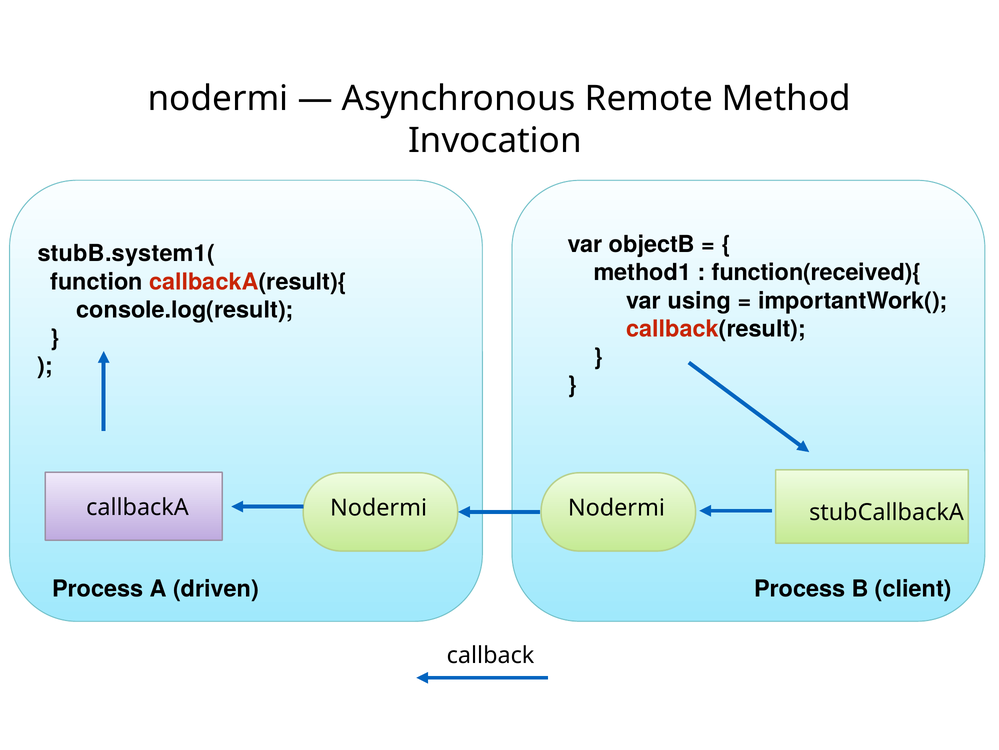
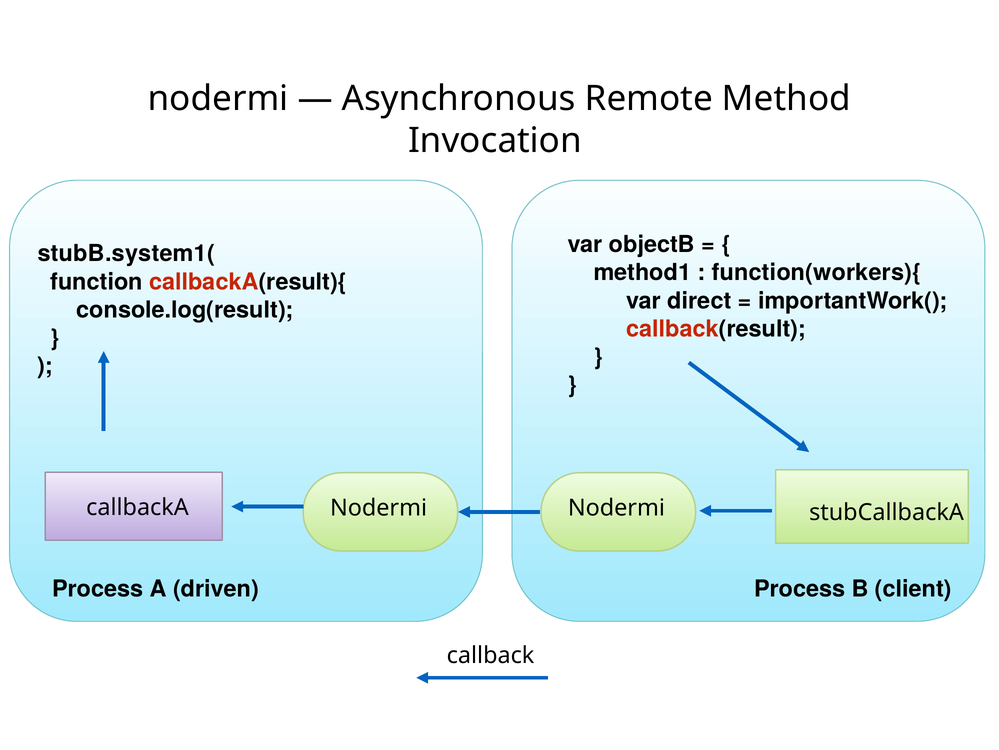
function(received){: function(received){ -> function(workers){ (817, 272)
using: using -> direct (699, 301)
